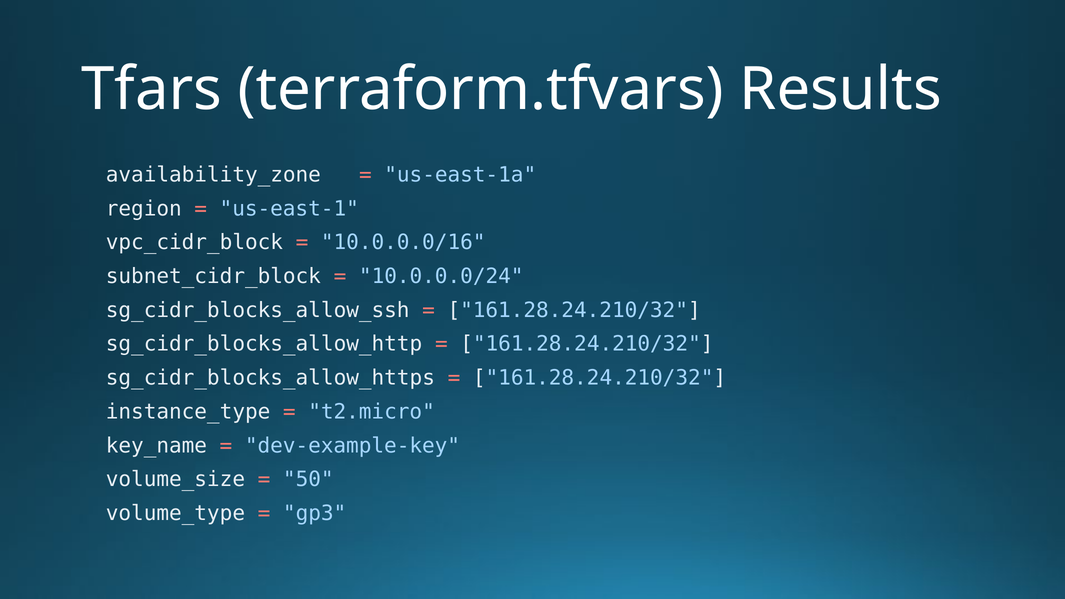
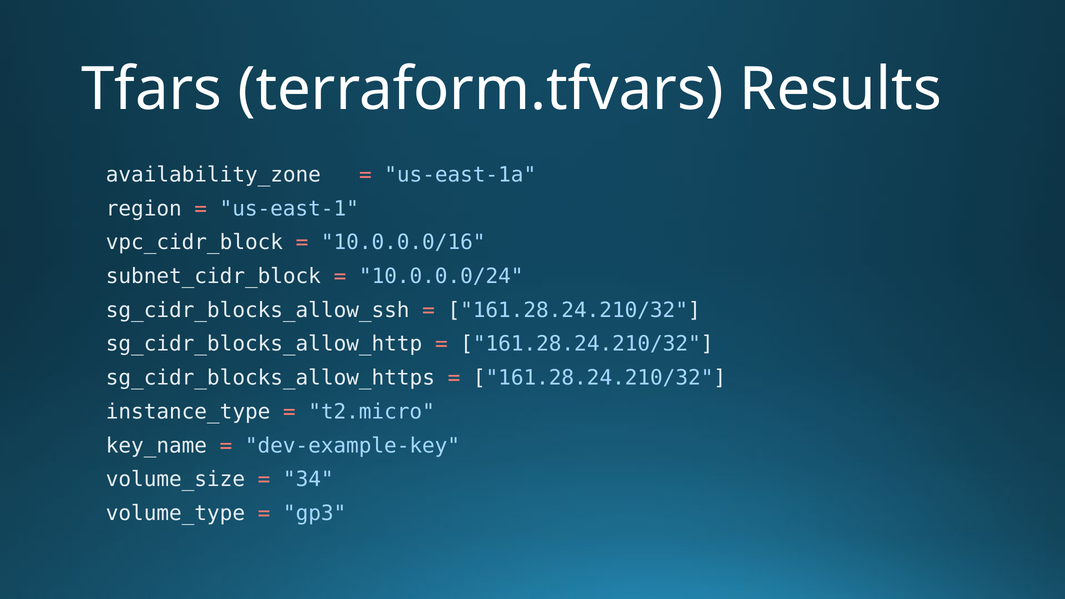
50: 50 -> 34 (308, 480)
